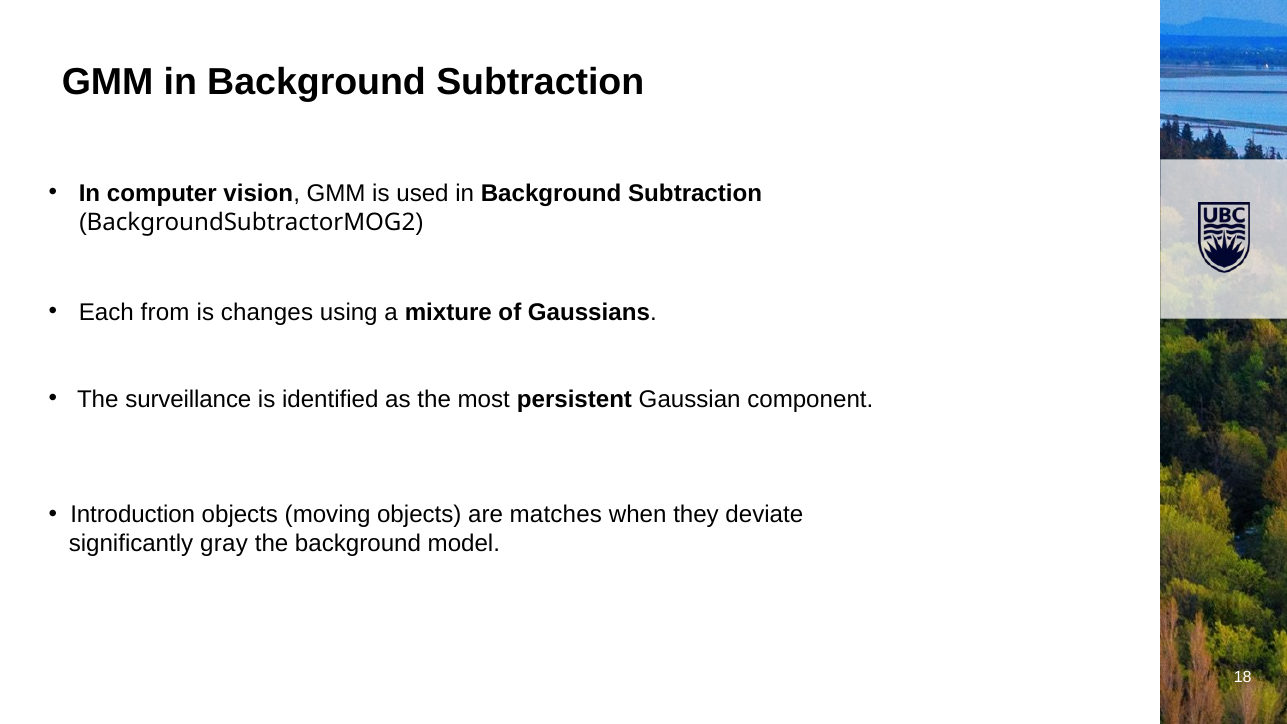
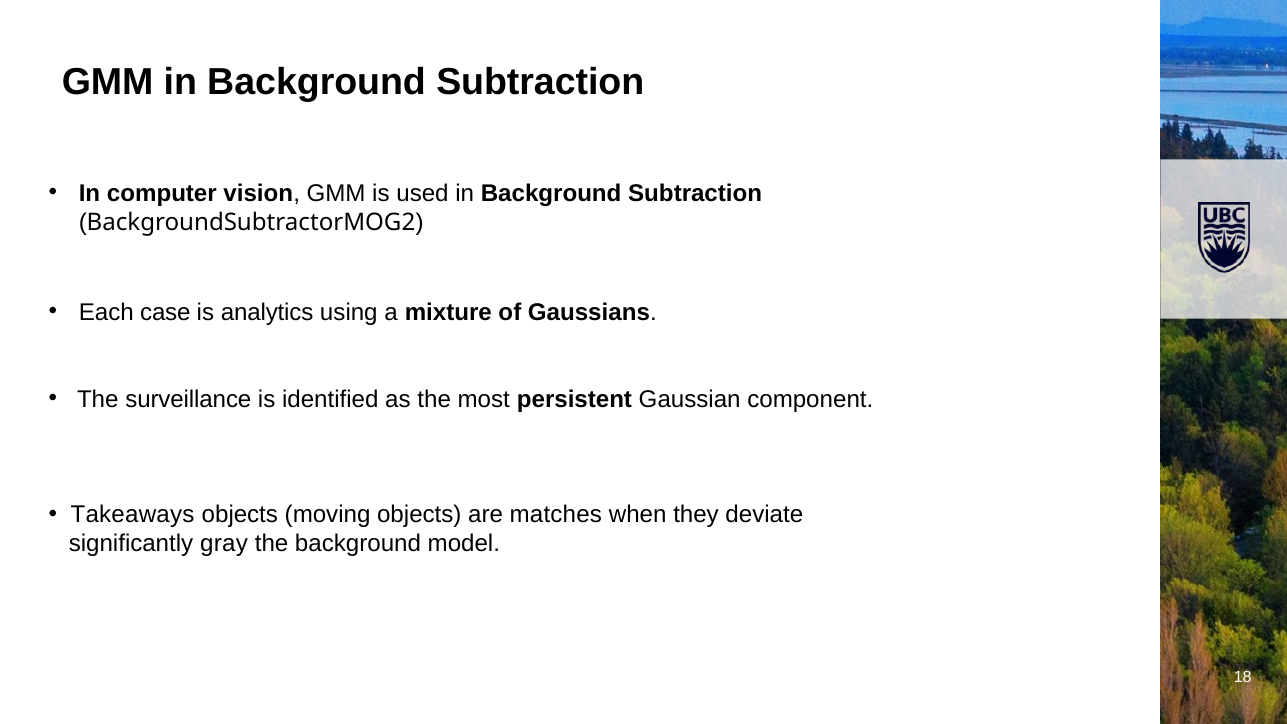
from: from -> case (165, 312)
changes: changes -> analytics (267, 312)
Introduction: Introduction -> Takeaways (133, 515)
